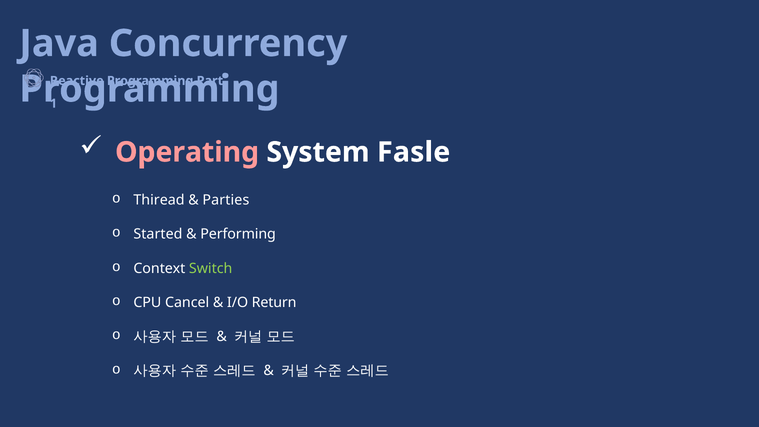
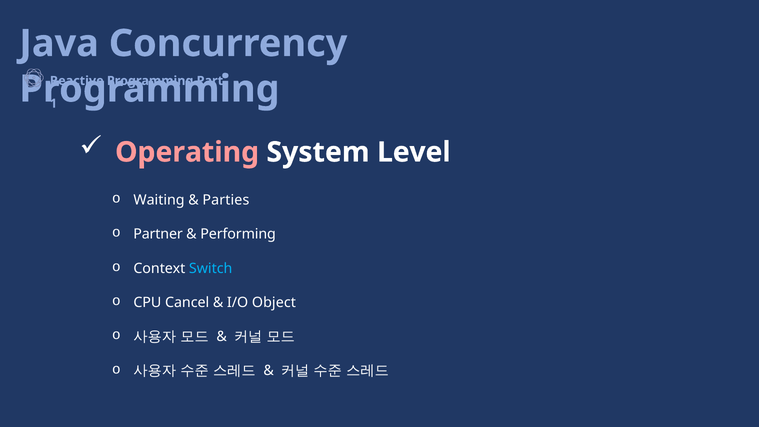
Fasle: Fasle -> Level (414, 152)
Thiread: Thiread -> Waiting (159, 200)
Started: Started -> Partner (158, 234)
Switch colour: light green -> light blue (211, 268)
Return: Return -> Object (274, 302)
